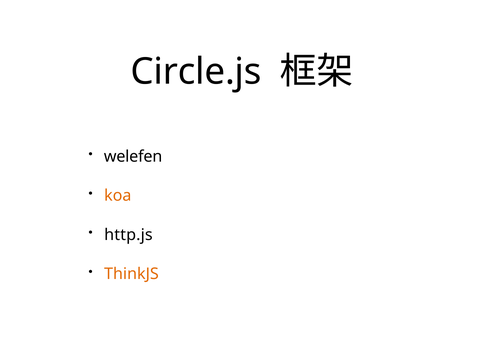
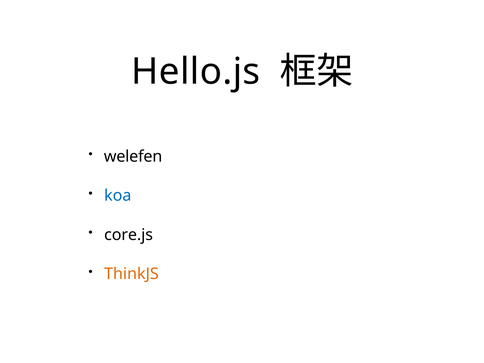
Circle.js: Circle.js -> Hello.js (196, 72)
koa colour: orange -> blue (118, 196)
http.js: http.js -> core.js (129, 235)
